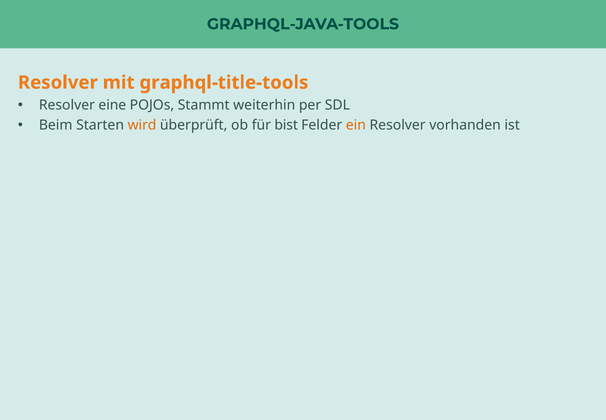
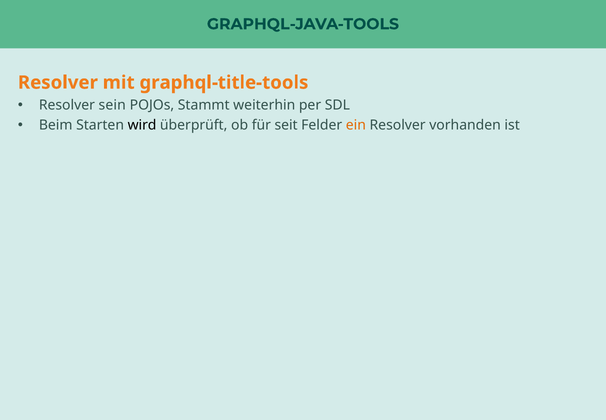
eine: eine -> sein (112, 105)
wird colour: orange -> black (142, 125)
bist: bist -> seit (286, 125)
